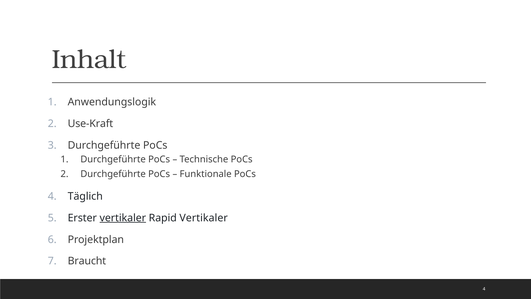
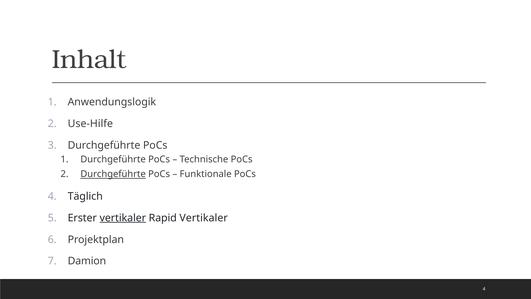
Use-Kraft: Use-Kraft -> Use-Hilfe (90, 124)
Durchgeführte underline: none -> present (113, 174)
Braucht: Braucht -> Damion (87, 261)
